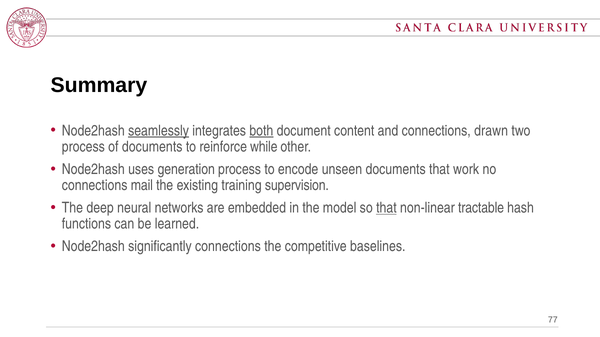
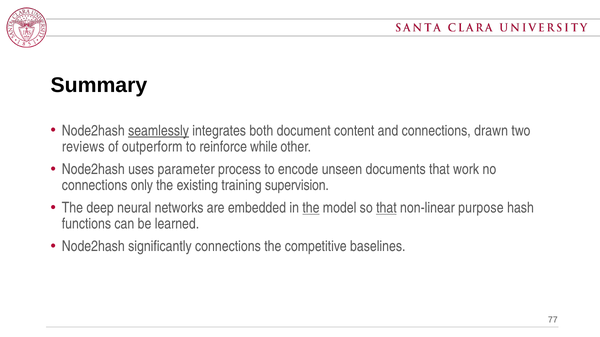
both underline: present -> none (261, 131)
process: process -> reviews (83, 147)
of documents: documents -> outperform (152, 147)
generation: generation -> parameter (186, 169)
mail: mail -> only (142, 186)
the underline: none -> present (311, 208)
tractable: tractable -> purpose (481, 208)
